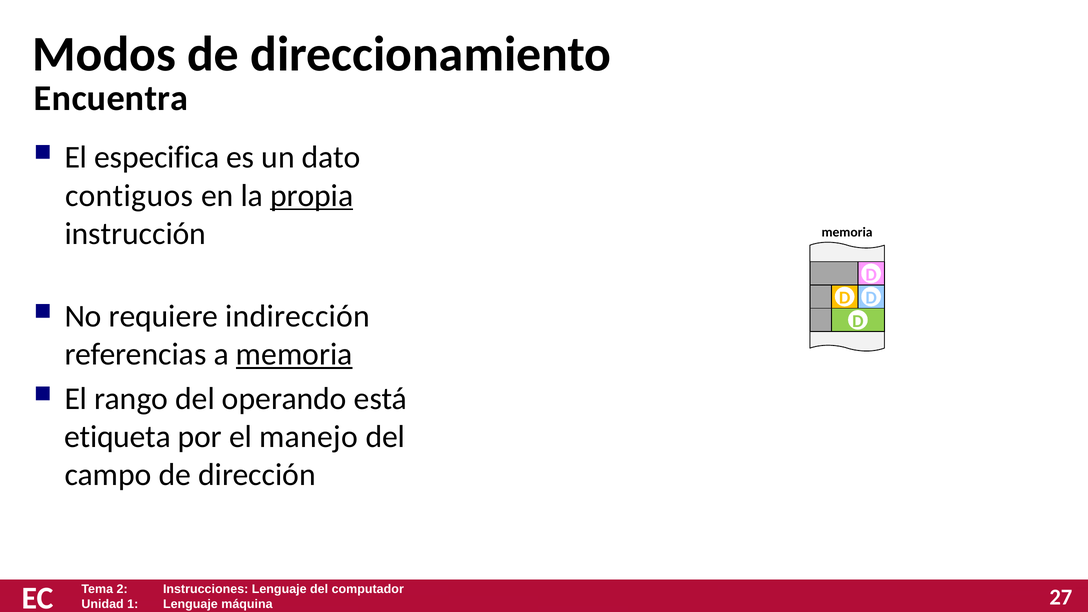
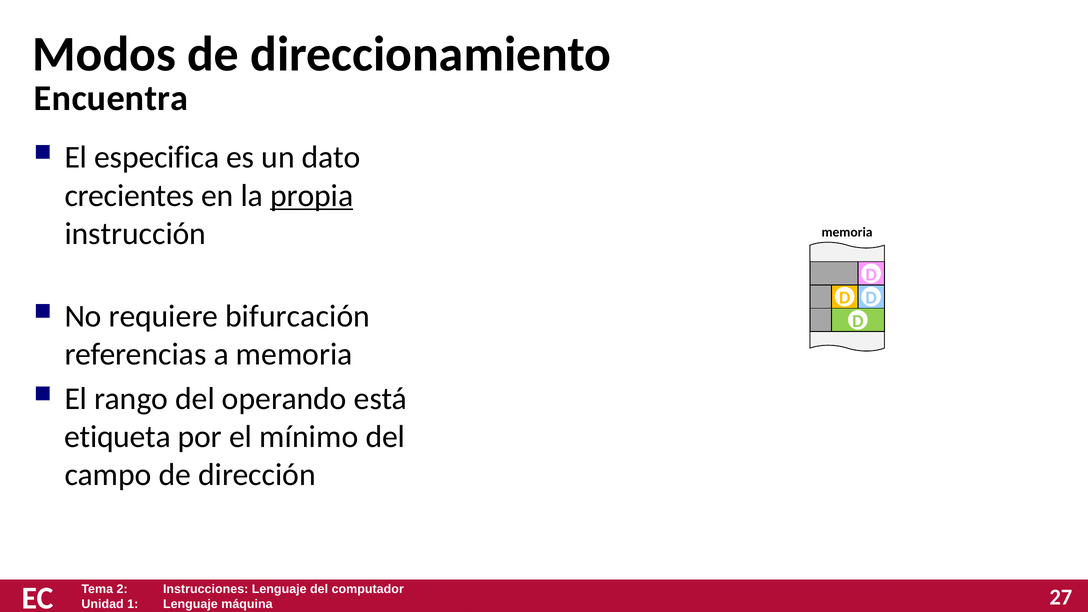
contiguos: contiguos -> crecientes (129, 196)
indirección: indirección -> bifurcación (298, 316)
memoria underline: present -> none (294, 354)
manejo: manejo -> mínimo (309, 437)
